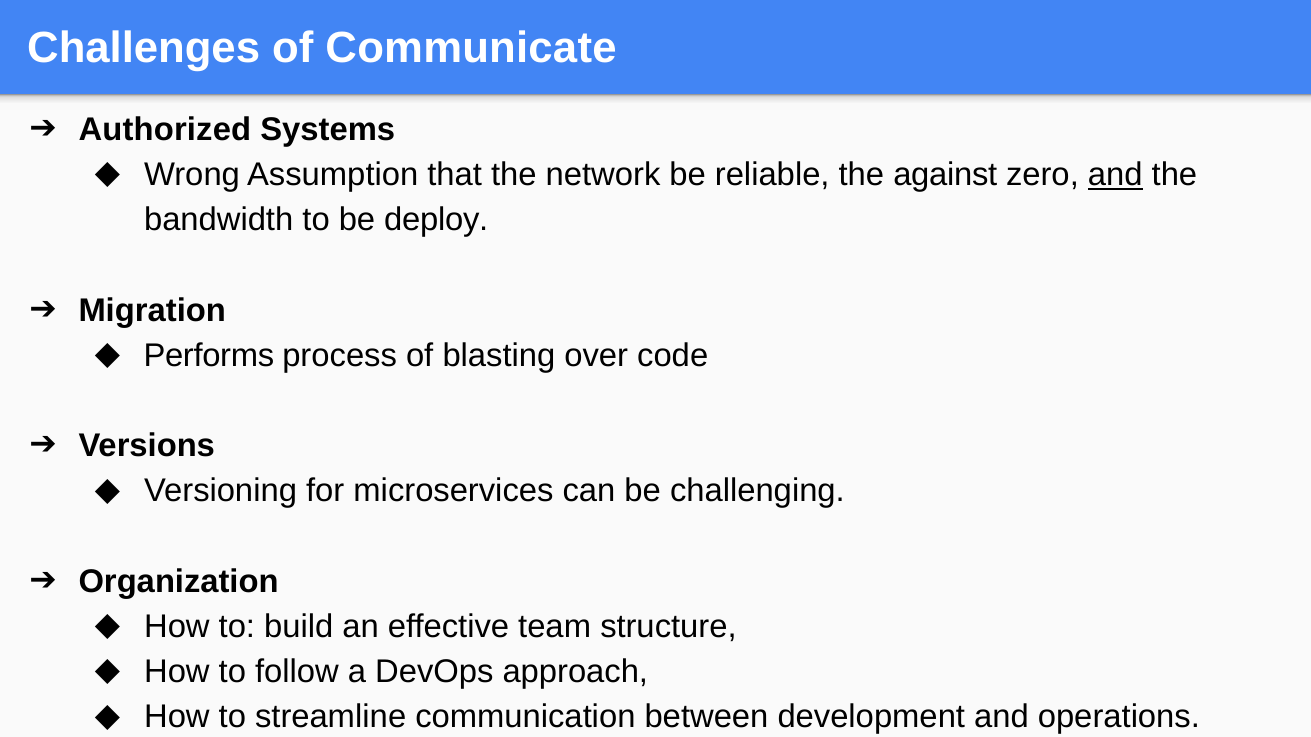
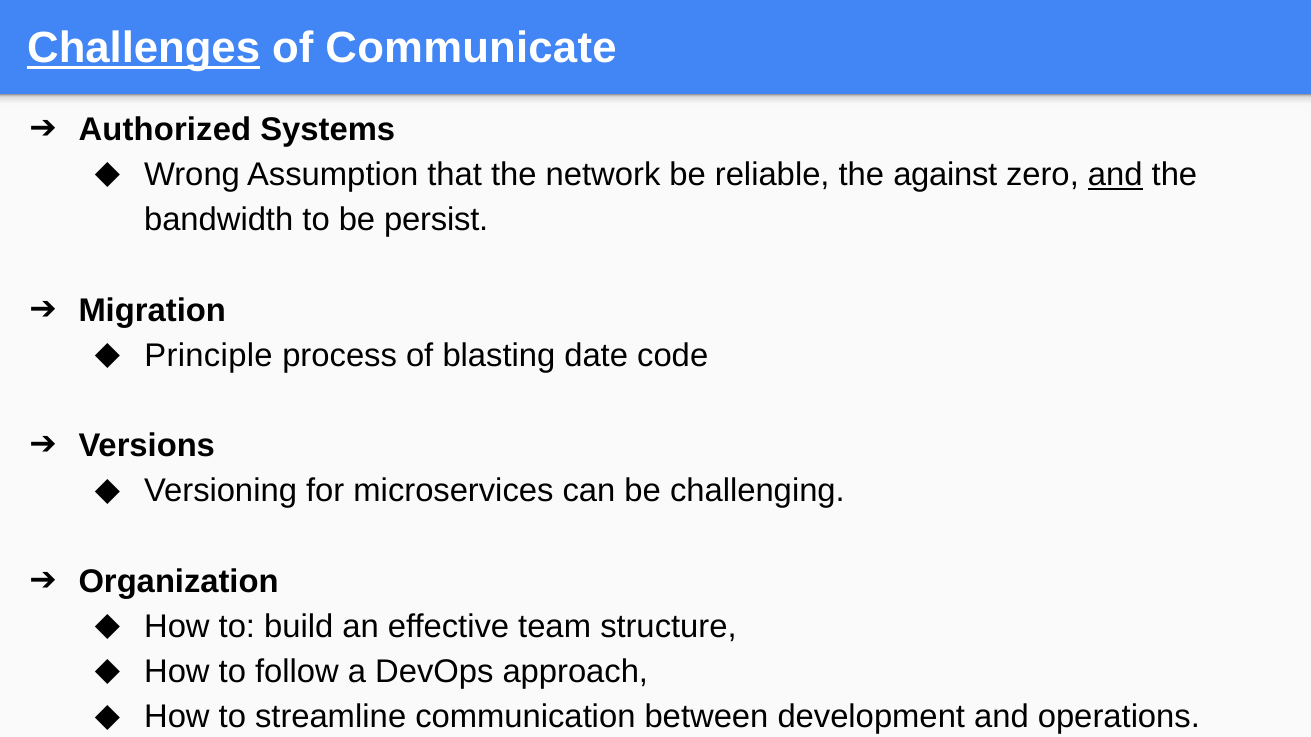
Challenges underline: none -> present (144, 49)
deploy: deploy -> persist (436, 220)
Performs: Performs -> Principle (209, 356)
over: over -> date (596, 356)
